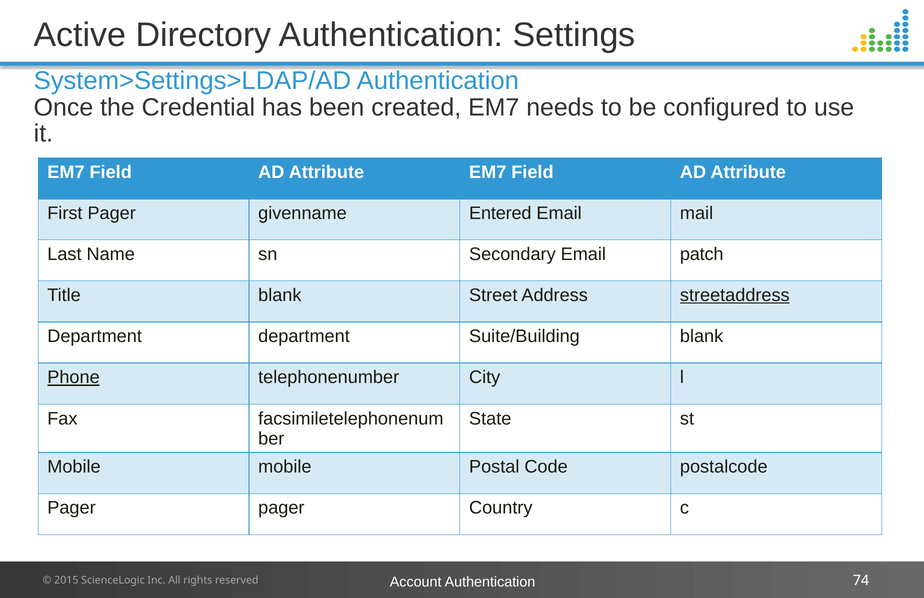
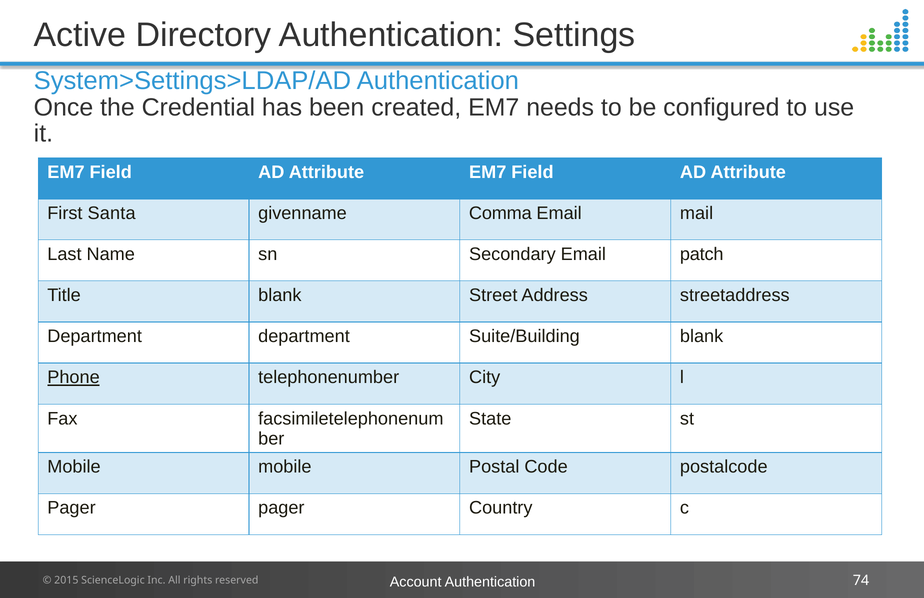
First Pager: Pager -> Santa (112, 213)
Entered: Entered -> Comma (500, 213)
streetaddress underline: present -> none (735, 295)
